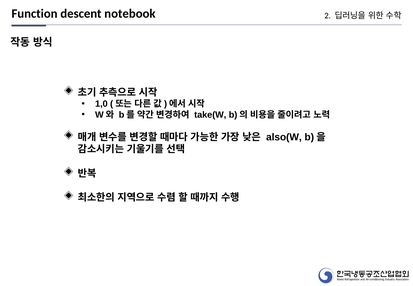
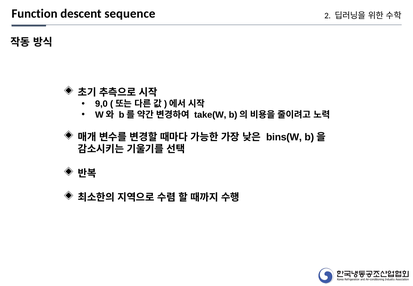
notebook: notebook -> sequence (130, 14)
1,0: 1,0 -> 9,0 (101, 104)
also(W: also(W -> bins(W (284, 137)
